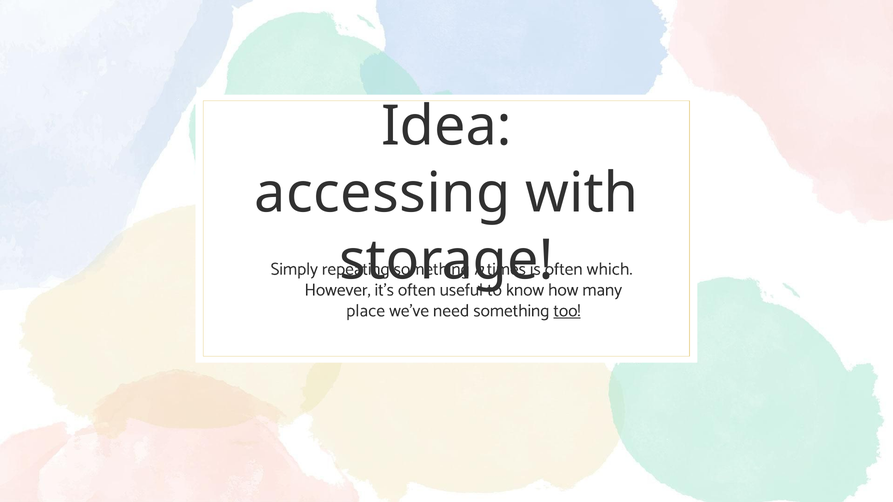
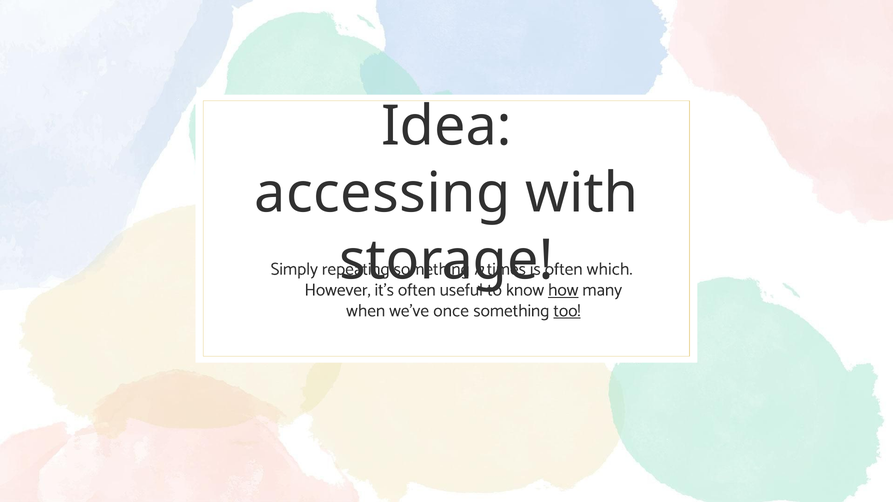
how underline: none -> present (563, 290)
place: place -> when (366, 311)
need: need -> once (451, 311)
